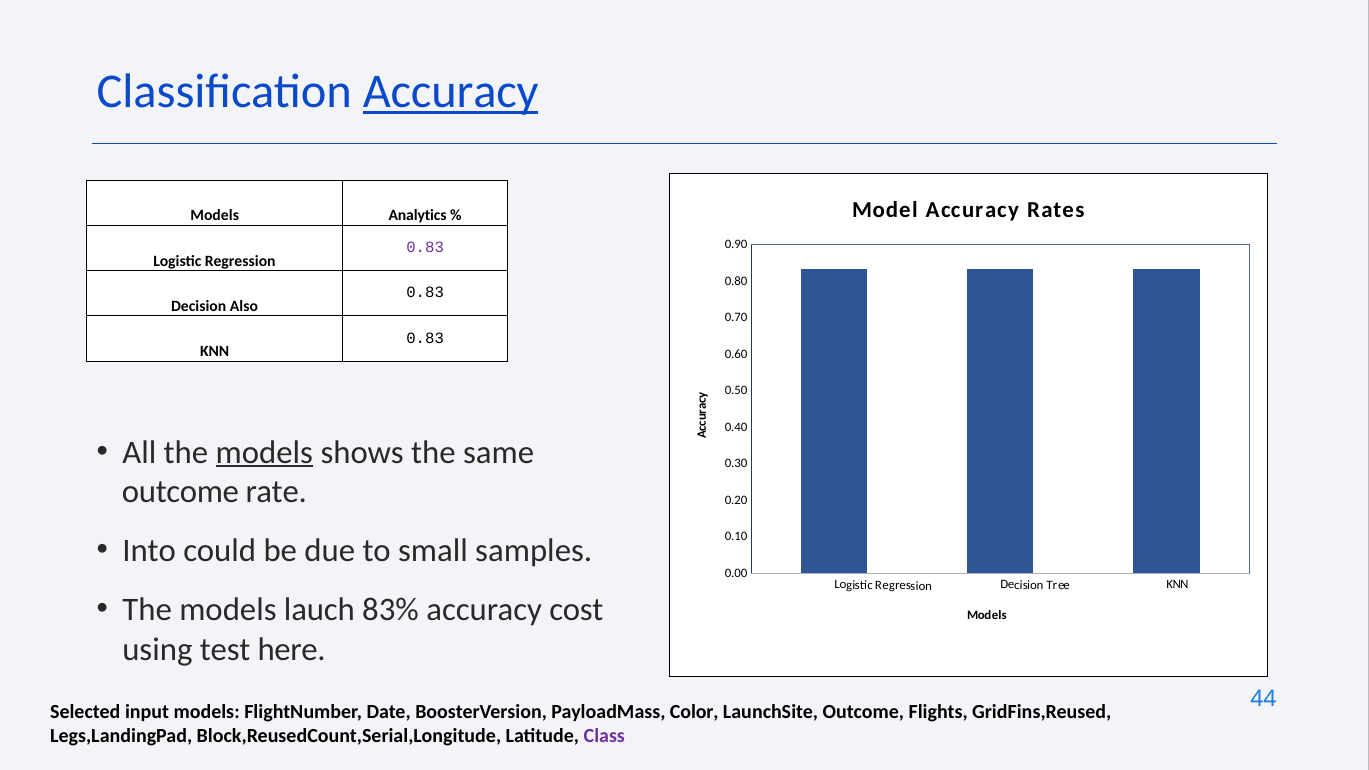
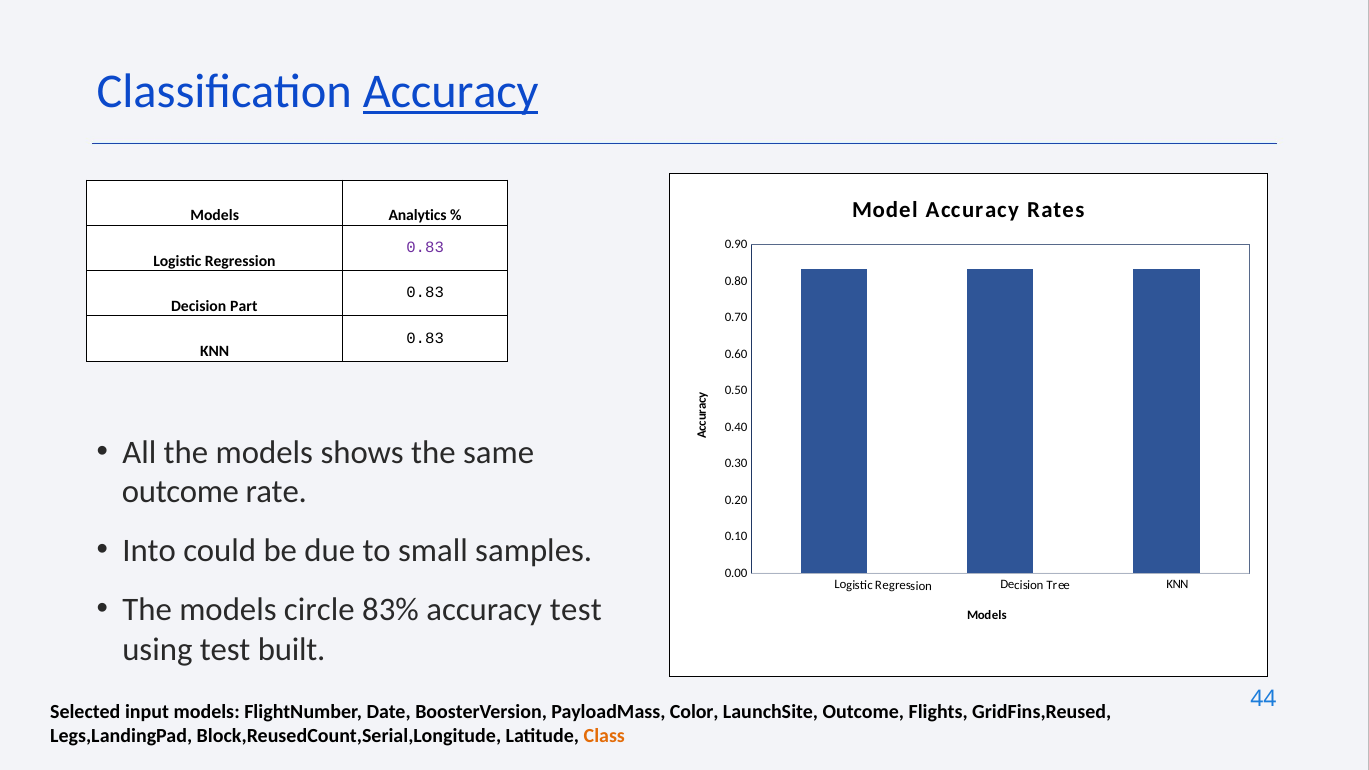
Also: Also -> Part (244, 306)
models underline: present -> none (264, 452)
lauch: lauch -> circle (319, 610)
accuracy cost: cost -> test (576, 610)
here: here -> built (292, 650)
Class colour: purple -> orange (604, 736)
